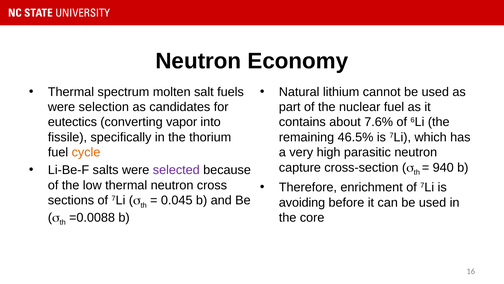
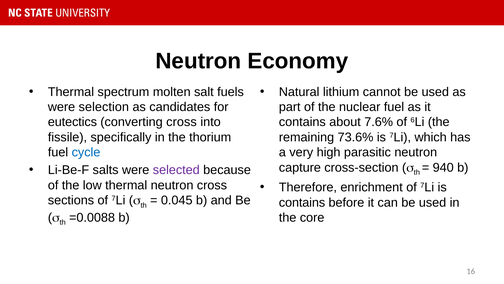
converting vapor: vapor -> cross (181, 122)
46.5%: 46.5% -> 73.6% (356, 137)
cycle colour: orange -> blue (86, 152)
avoiding: avoiding -> contains (302, 202)
